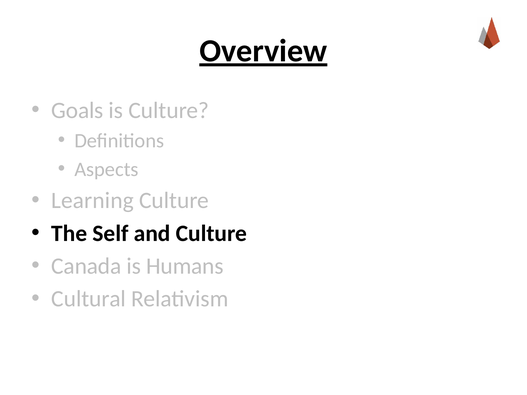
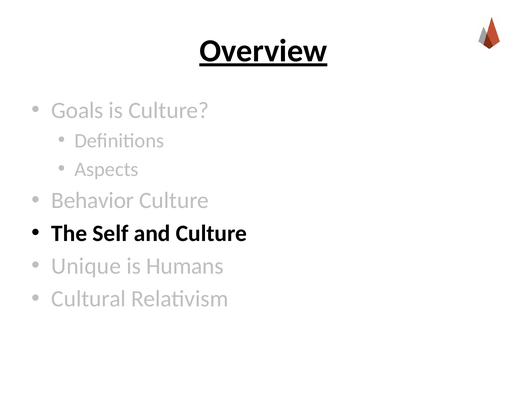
Learning: Learning -> Behavior (93, 201)
Canada: Canada -> Unique (86, 266)
